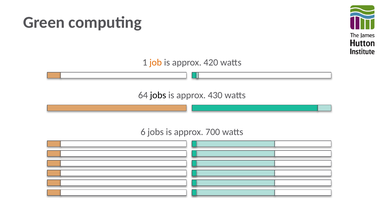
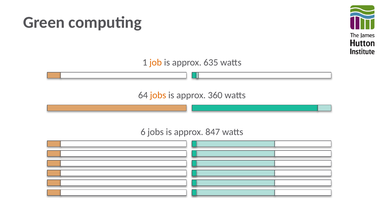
420: 420 -> 635 (211, 63)
jobs colour: black -> orange (158, 95)
430: 430 -> 360 (215, 95)
700: 700 -> 847 (213, 132)
